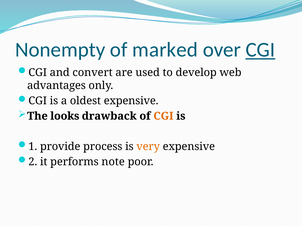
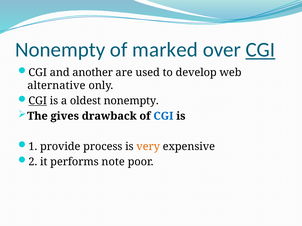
convert: convert -> another (93, 73)
advantages: advantages -> alternative (56, 86)
CGI underline: none -> present (38, 101)
oldest expensive: expensive -> nonempty (131, 101)
looks: looks -> gives (65, 116)
CGI colour: orange -> blue (163, 116)
